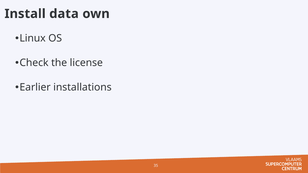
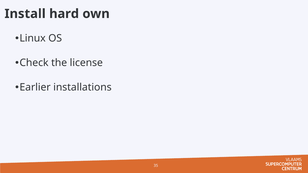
data: data -> hard (64, 14)
